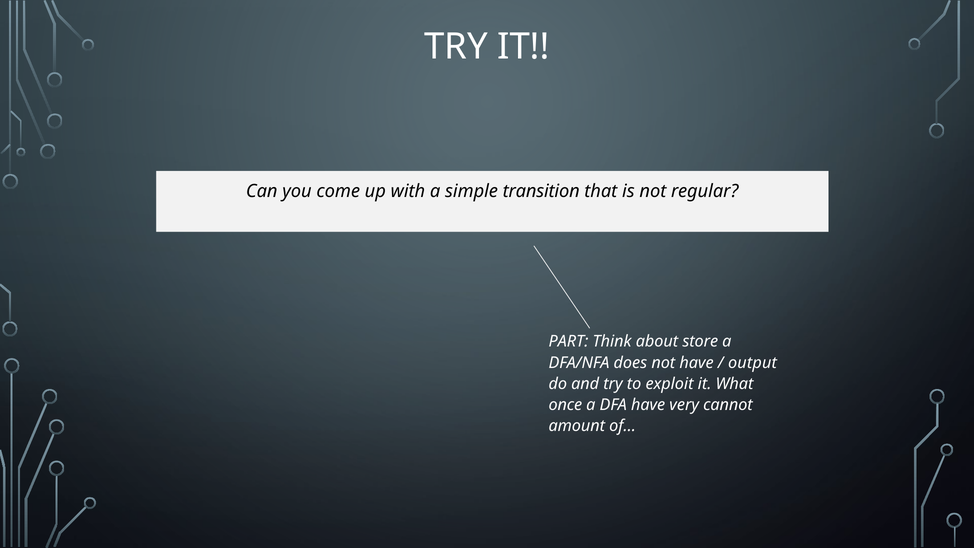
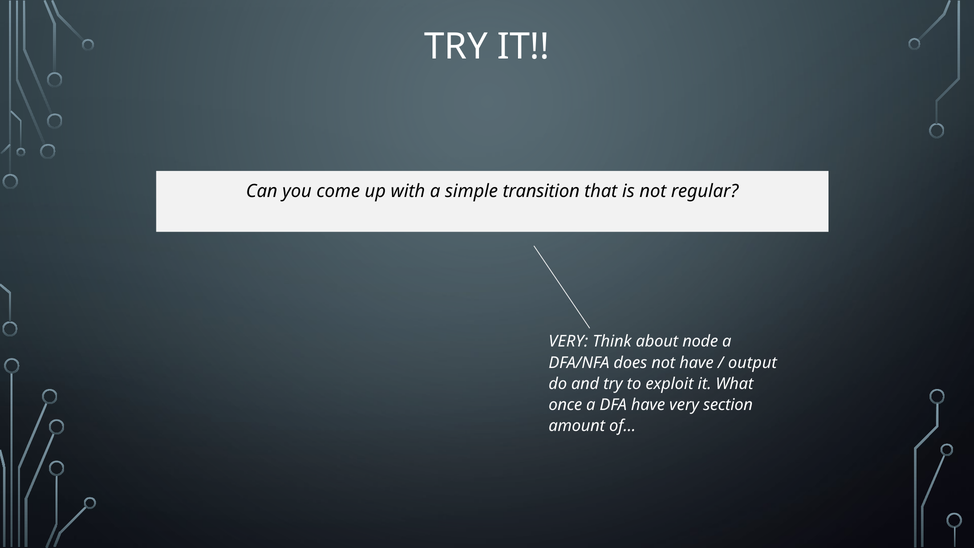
PART: PART -> VERY (568, 342)
store: store -> node (700, 342)
cannot: cannot -> section (728, 405)
